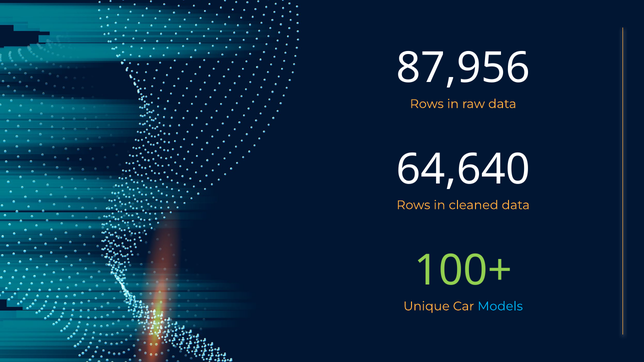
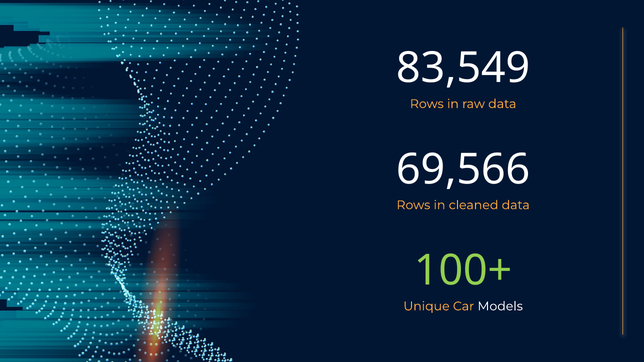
87,956: 87,956 -> 83,549 (463, 68)
64,640: 64,640 -> 69,566 (463, 170)
Models colour: light blue -> white (500, 306)
